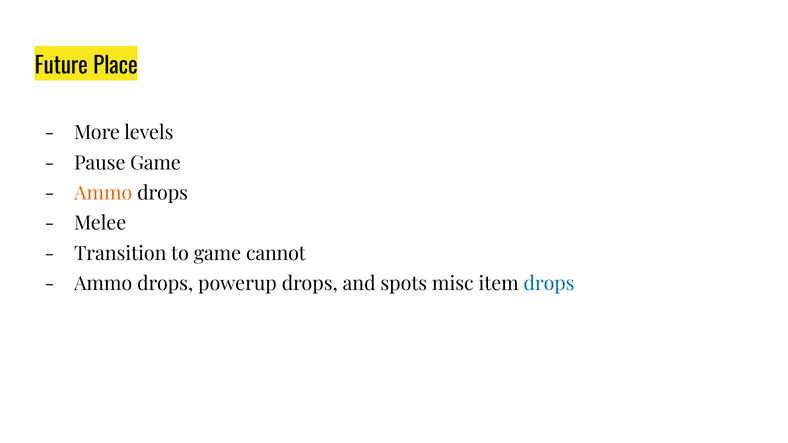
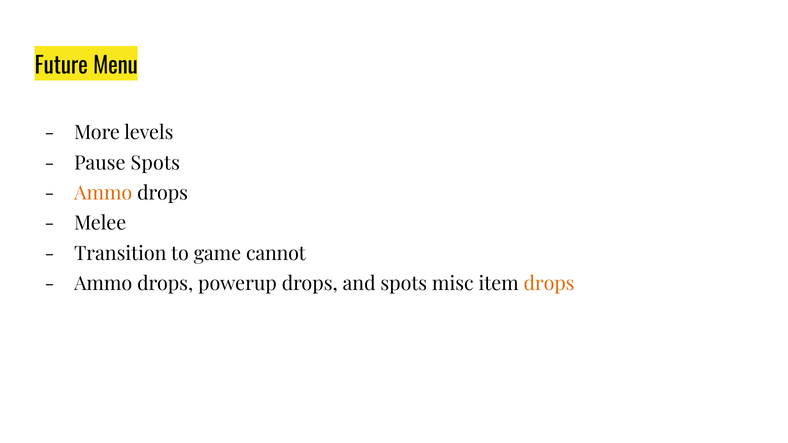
Place: Place -> Menu (115, 66)
Pause Game: Game -> Spots (155, 163)
drops colour: blue -> orange (549, 284)
